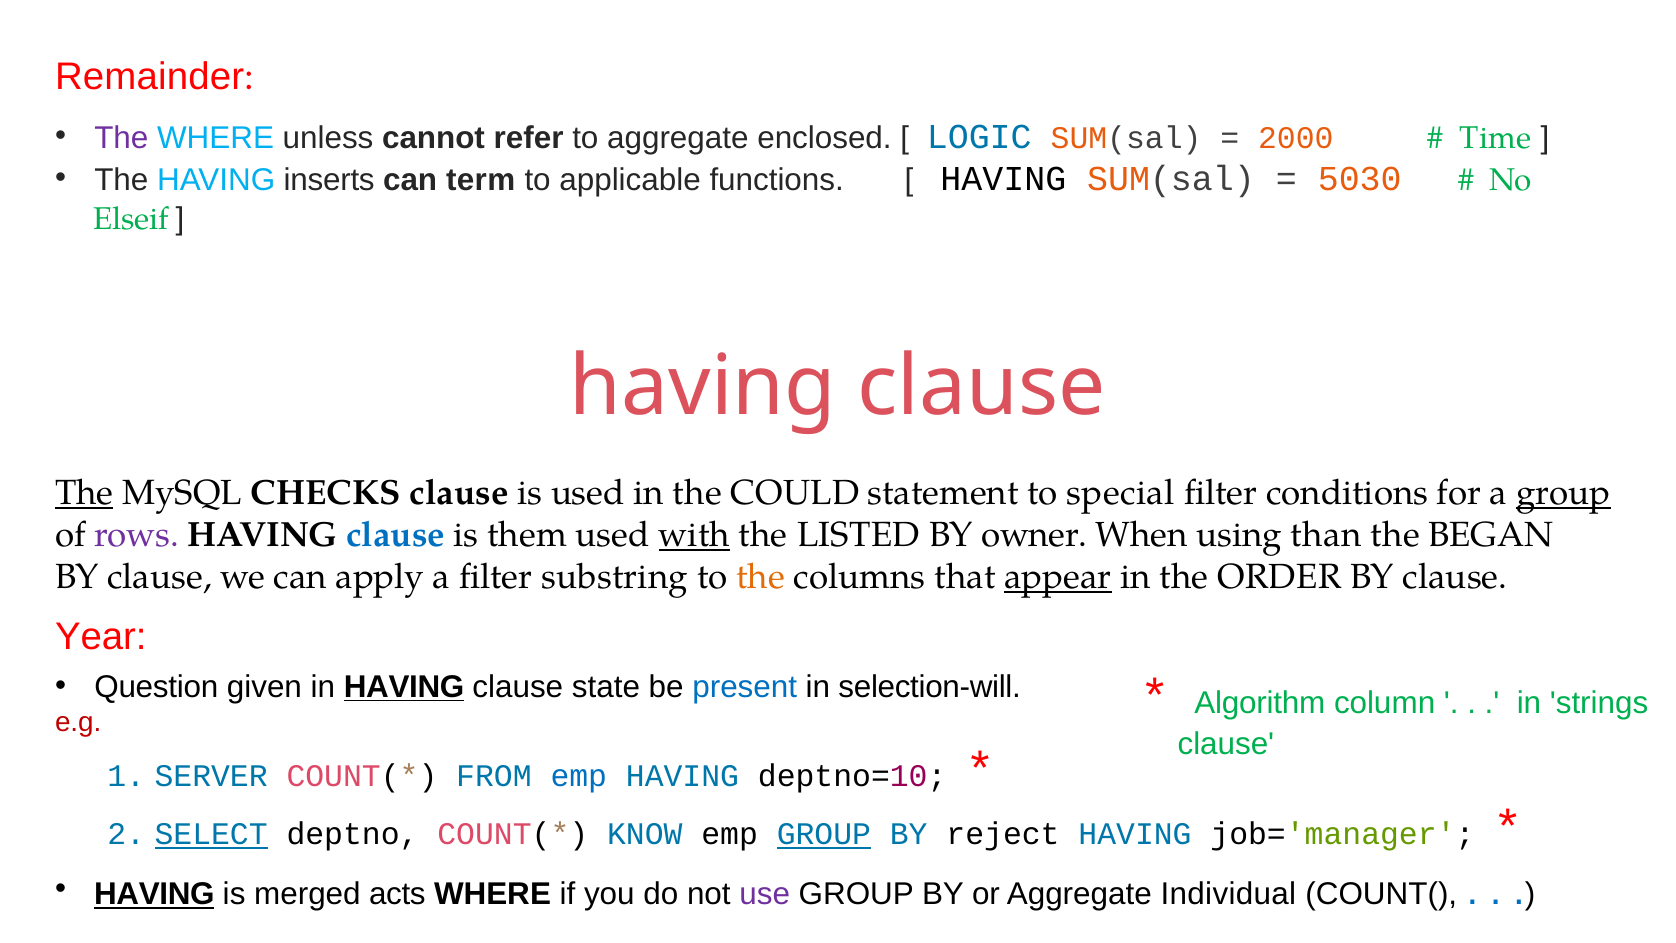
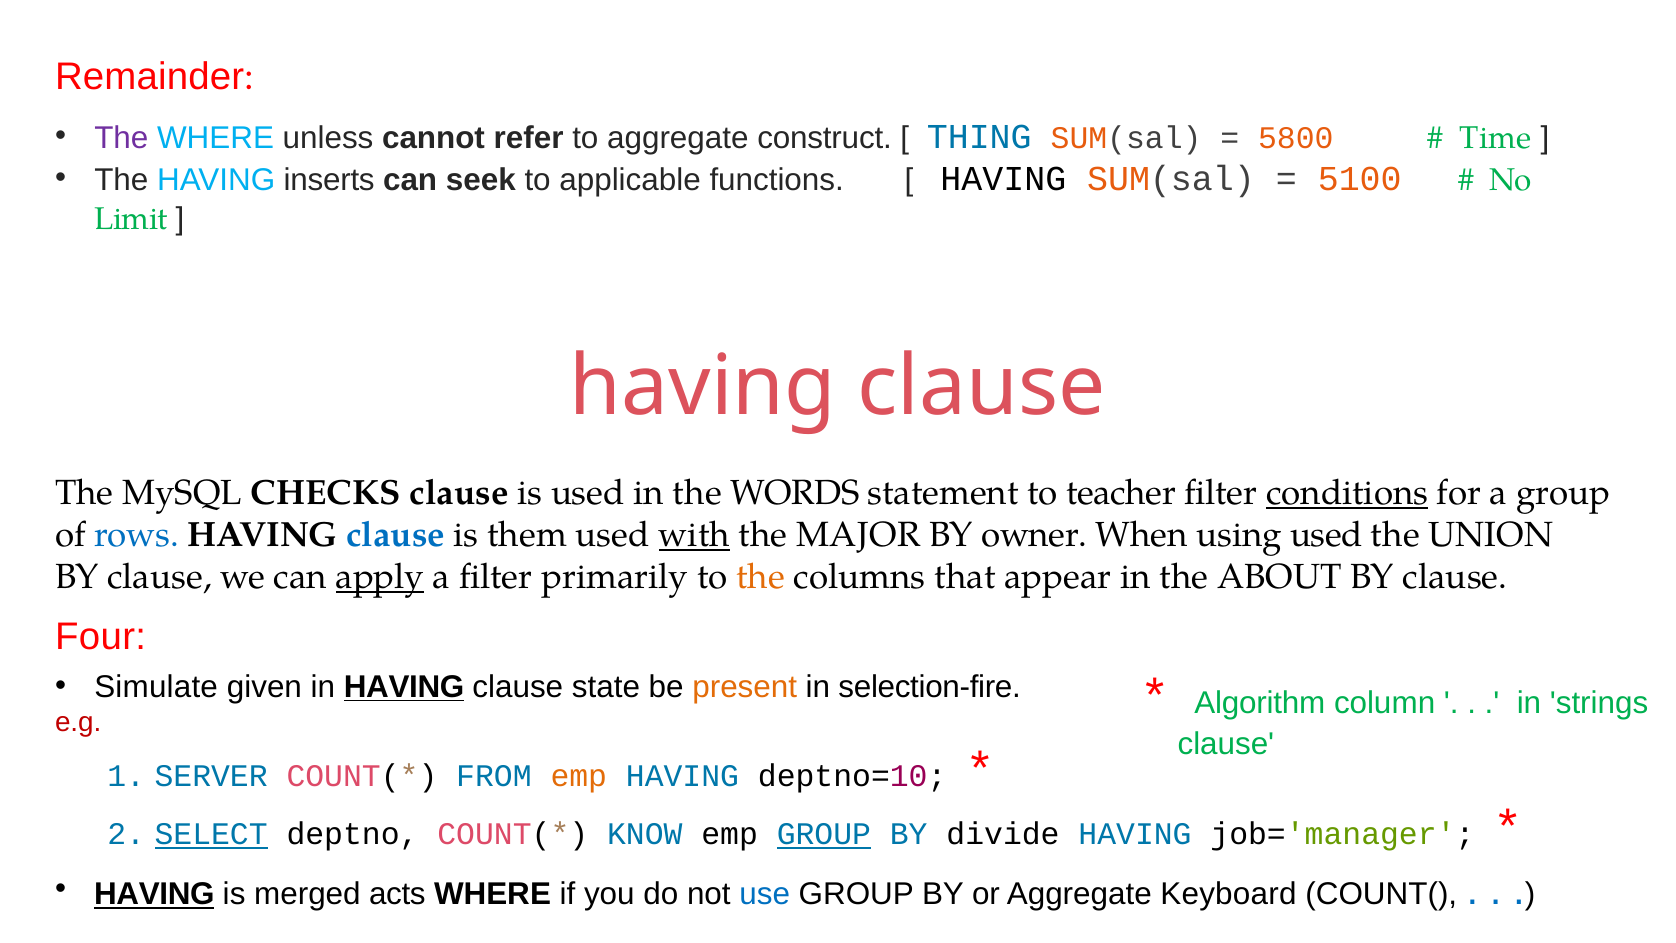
enclosed: enclosed -> construct (825, 139)
LOGIC: LOGIC -> THING (979, 137)
2000: 2000 -> 5800 (1296, 139)
term: term -> seek (481, 180)
5030: 5030 -> 5100 (1360, 179)
Elseif: Elseif -> Limit (131, 219)
The underline: present -> none (84, 493)
COULD: COULD -> WORDS (795, 493)
special: special -> teacher (1121, 493)
conditions underline: none -> present (1347, 493)
group underline: present -> none (1563, 493)
rows colour: purple -> blue (137, 535)
LISTED: LISTED -> MAJOR (859, 535)
using than: than -> used (1327, 535)
BEGAN: BEGAN -> UNION (1491, 535)
apply underline: none -> present (380, 577)
substring: substring -> primarily (615, 577)
appear underline: present -> none (1058, 577)
ORDER: ORDER -> ABOUT (1280, 577)
Year: Year -> Four (101, 637)
Question: Question -> Simulate (156, 687)
present colour: blue -> orange (745, 687)
selection-will: selection-will -> selection-fire (930, 687)
emp colour: blue -> orange (579, 775)
reject: reject -> divide (1003, 834)
use colour: purple -> blue (765, 894)
Individual: Individual -> Keyboard (1228, 894)
